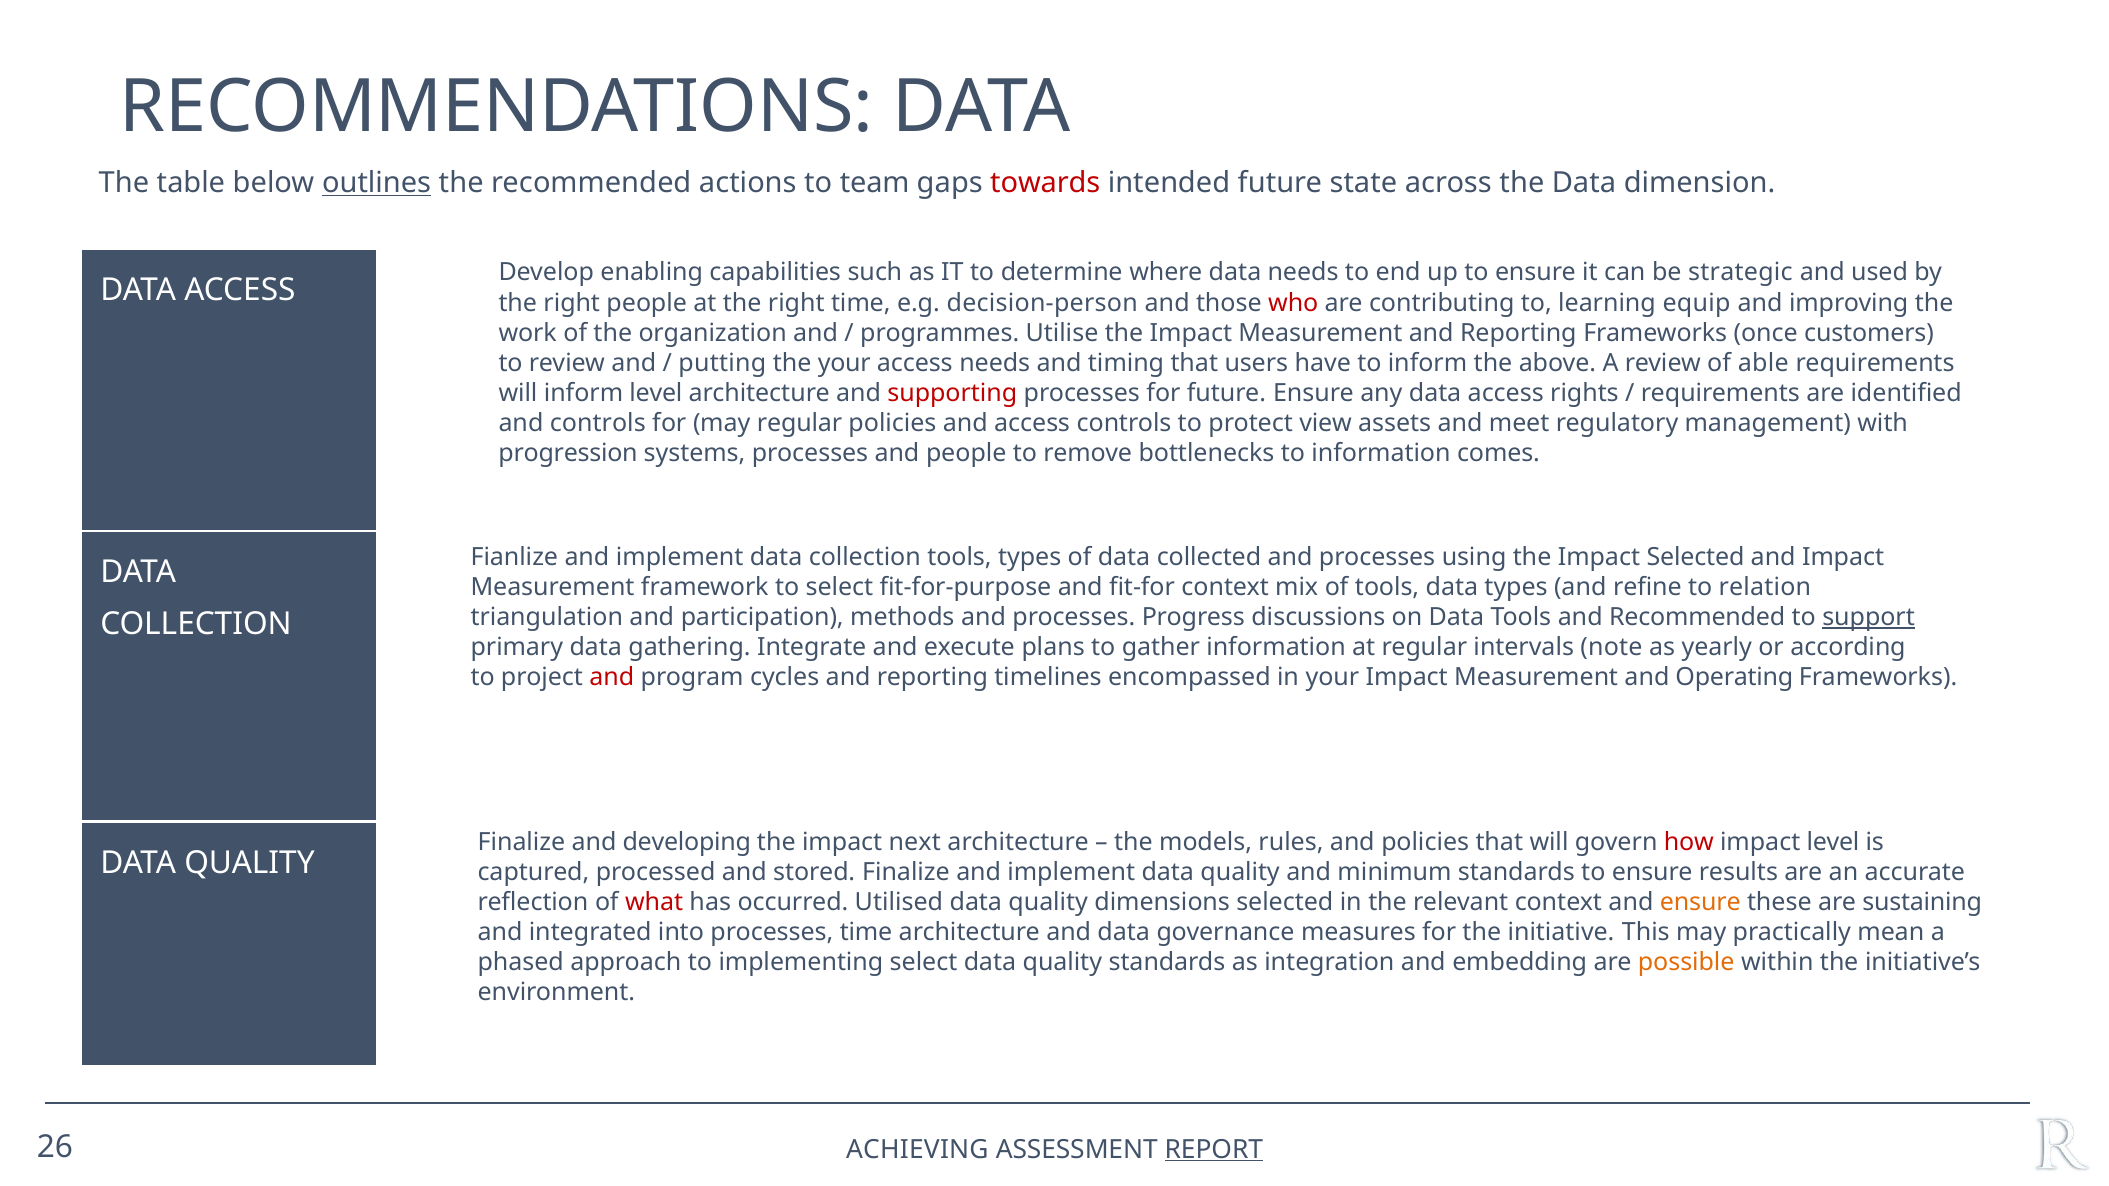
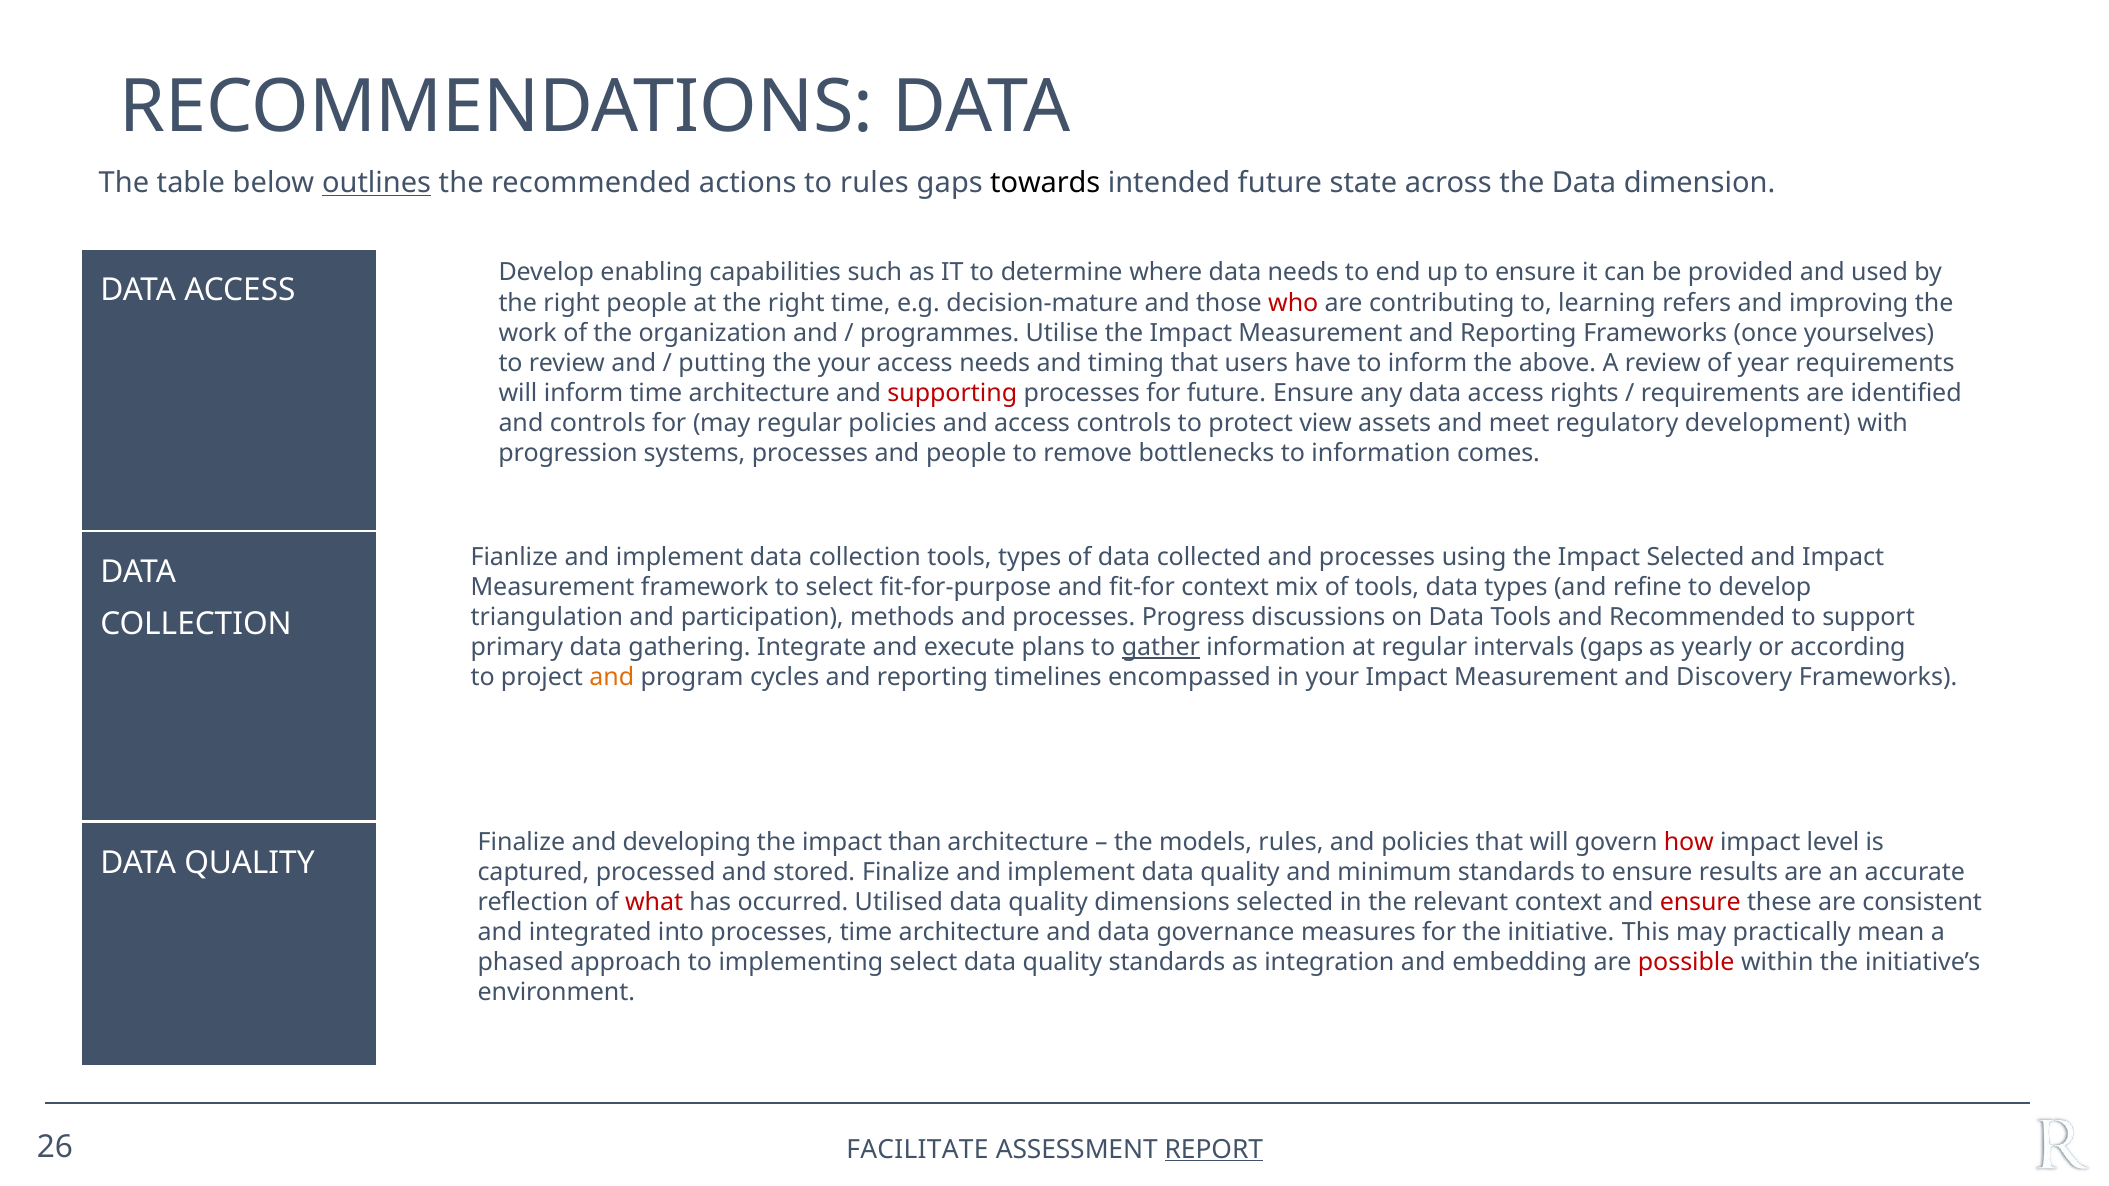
to team: team -> rules (874, 183)
towards colour: red -> black (1045, 183)
strategic: strategic -> provided (1741, 273)
decision-person: decision-person -> decision-mature (1042, 303)
equip: equip -> refers (1697, 303)
customers: customers -> yourselves (1869, 333)
able: able -> year (1763, 363)
inform level: level -> time (656, 393)
management: management -> development (1768, 423)
to relation: relation -> develop (1765, 588)
support underline: present -> none (1869, 618)
gather underline: none -> present (1161, 648)
intervals note: note -> gaps (1612, 648)
and colour: red -> orange (612, 678)
Operating: Operating -> Discovery (1734, 678)
next: next -> than (915, 842)
ensure colour: orange -> red (1700, 902)
sustaining: sustaining -> consistent (1922, 902)
possible colour: orange -> red (1686, 962)
ACHIEVING: ACHIEVING -> FACILITATE (917, 1150)
